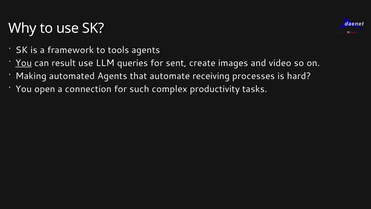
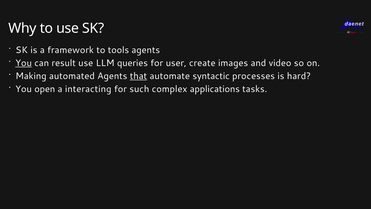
sent: sent -> user (176, 63)
that underline: none -> present (138, 76)
receiving: receiving -> syntactic (211, 76)
connection: connection -> interacting (88, 89)
productivity: productivity -> applications (215, 89)
